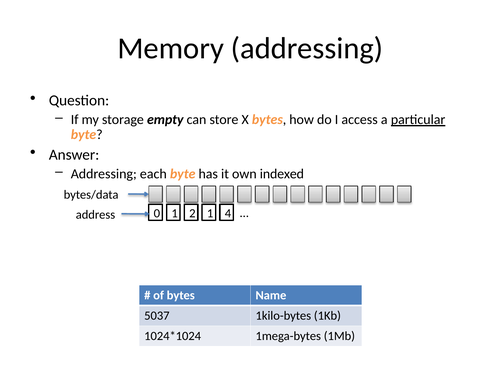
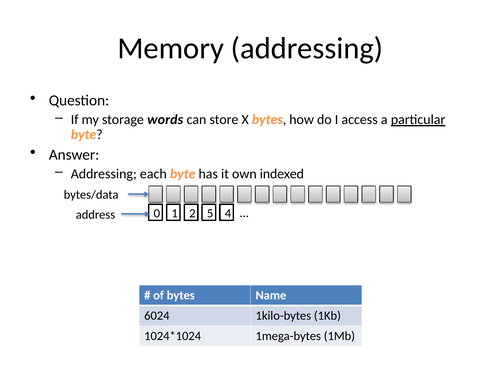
empty: empty -> words (165, 120)
2 1: 1 -> 5 (210, 213)
5037: 5037 -> 6024 (157, 316)
